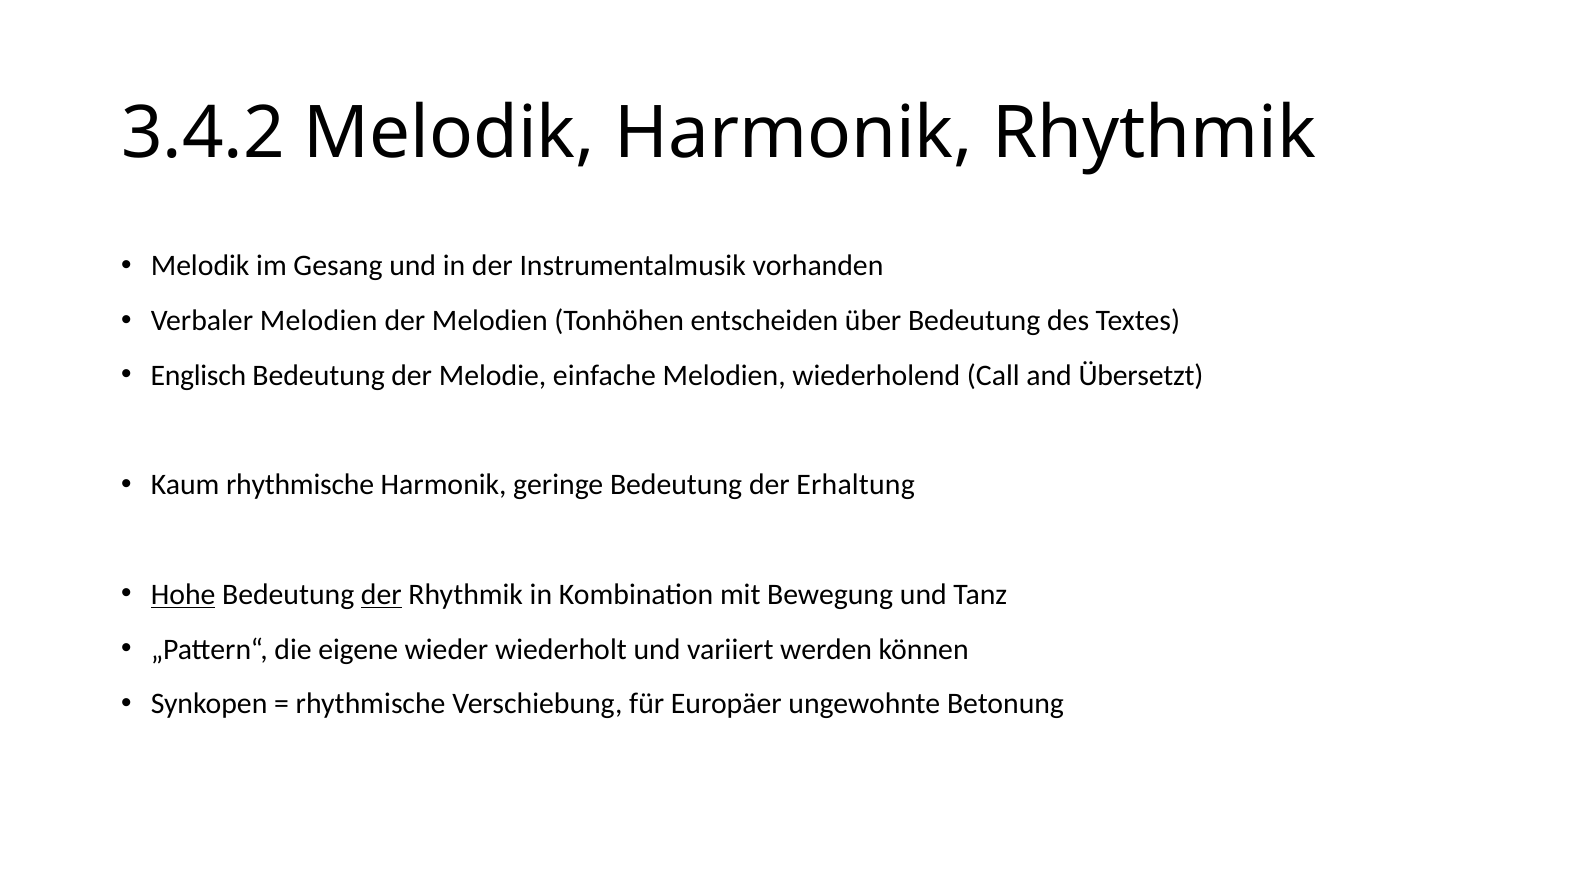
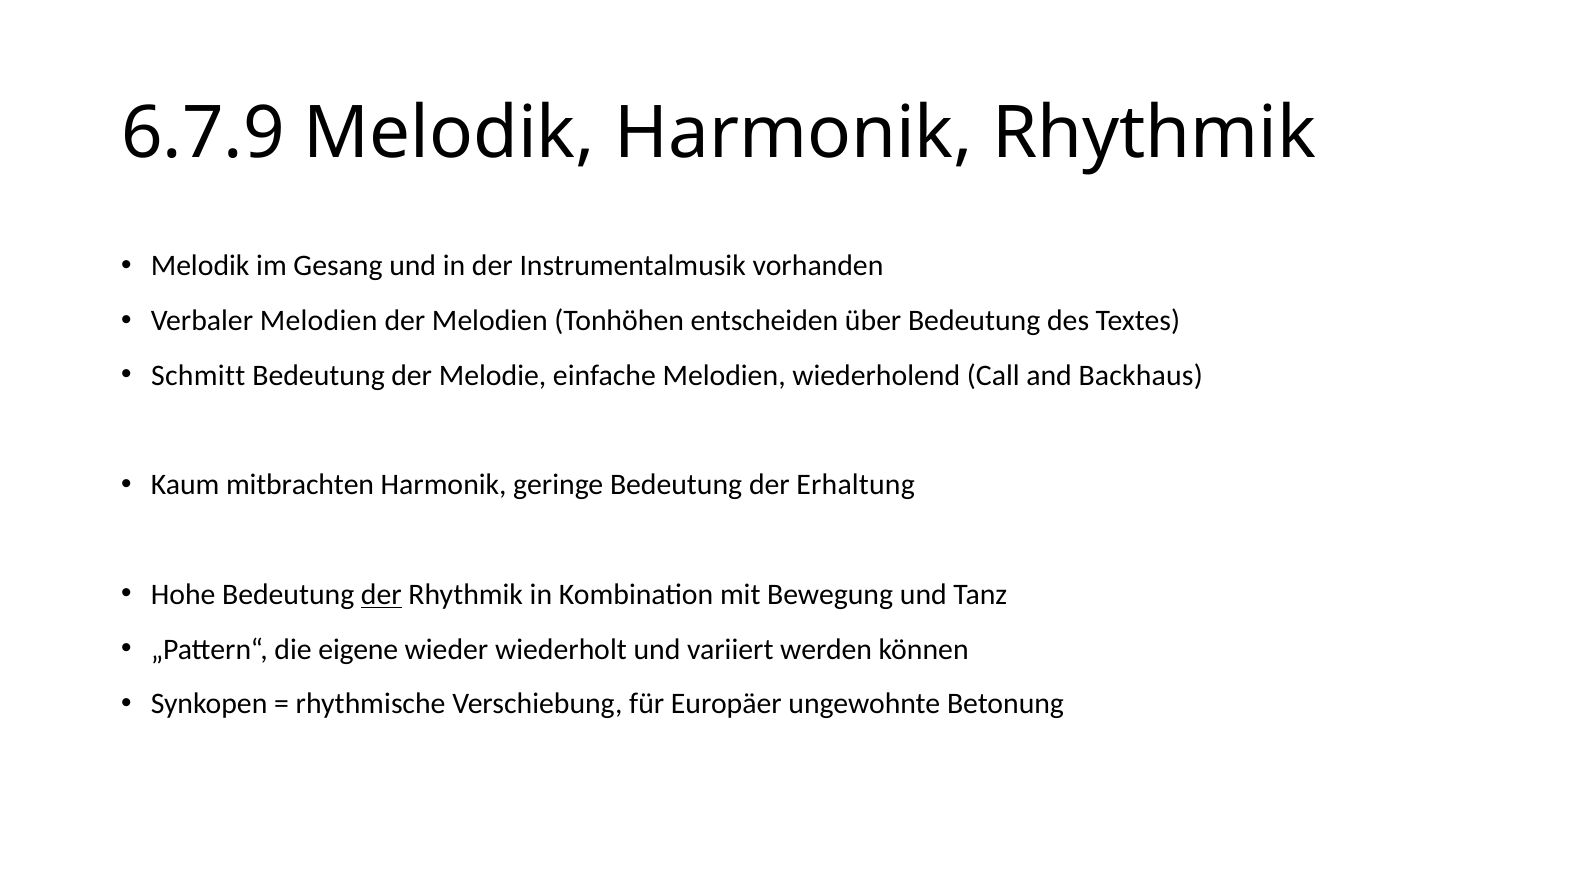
3.4.2: 3.4.2 -> 6.7.9 (203, 133)
Englisch: Englisch -> Schmitt (198, 376)
Übersetzt: Übersetzt -> Backhaus (1141, 376)
Kaum rhythmische: rhythmische -> mitbrachten (300, 485)
Hohe underline: present -> none (183, 595)
